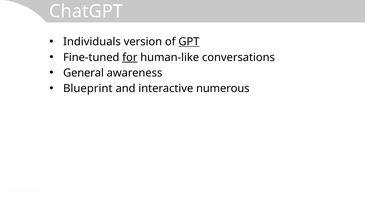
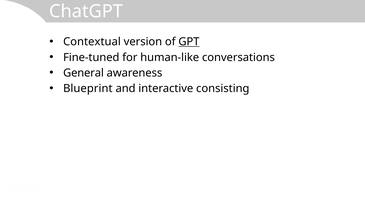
Individuals: Individuals -> Contextual (92, 42)
for underline: present -> none (130, 57)
numerous: numerous -> consisting (223, 89)
